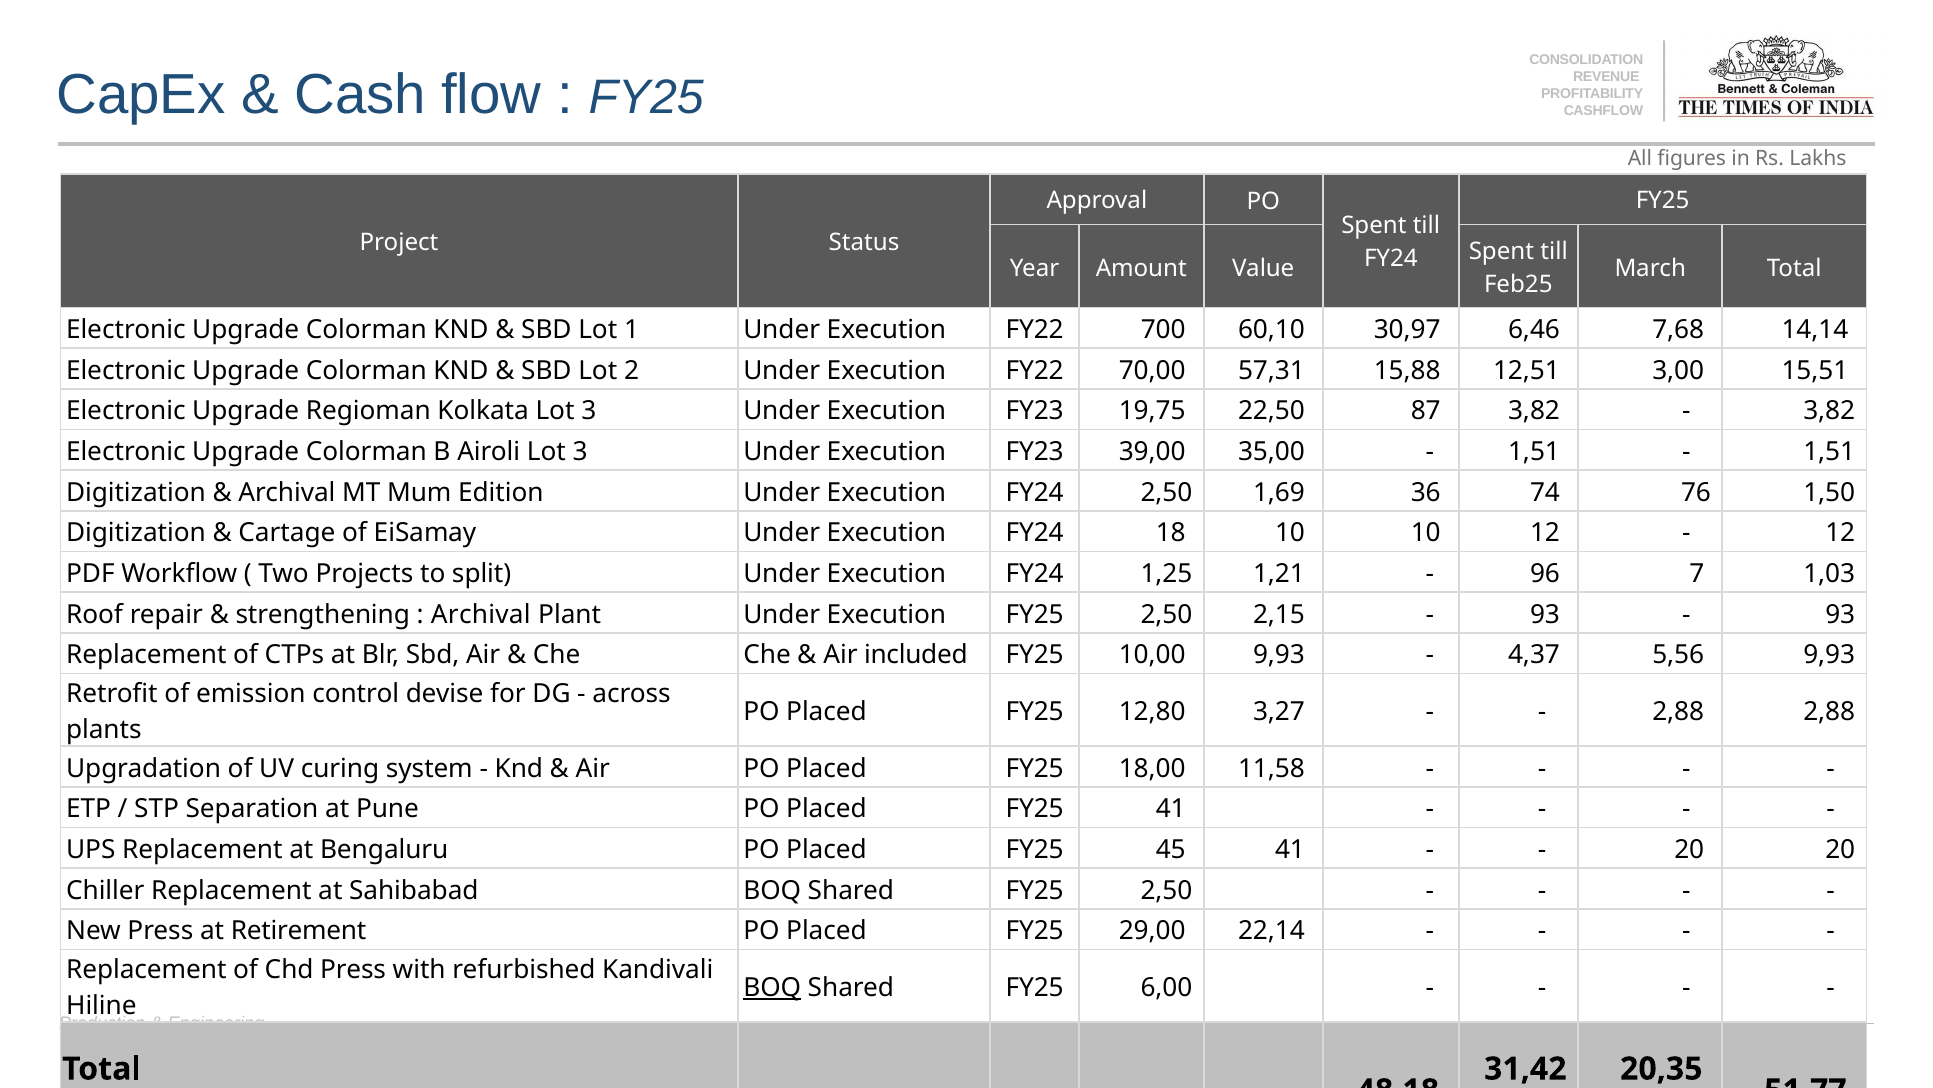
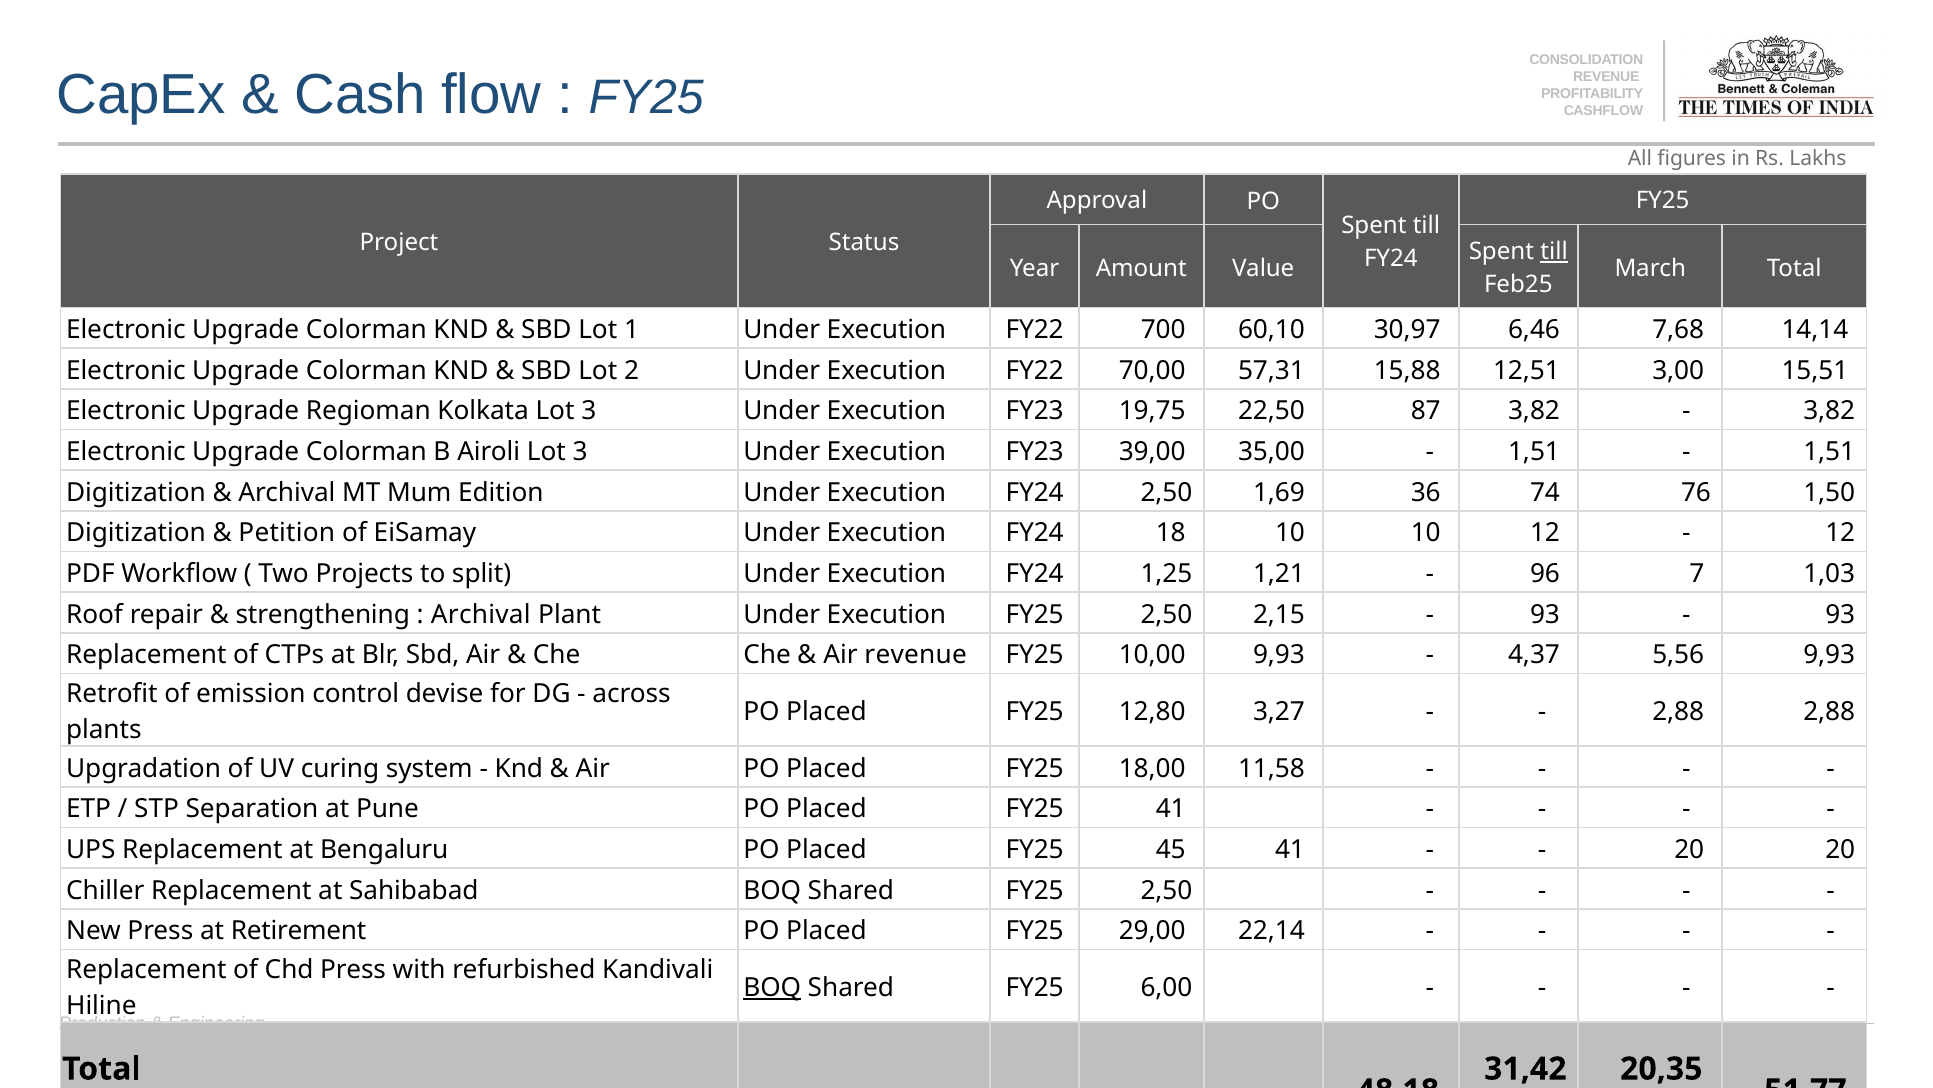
till underline: none -> present (1554, 252)
Cartage: Cartage -> Petition (287, 533)
Air included: included -> revenue (916, 655)
